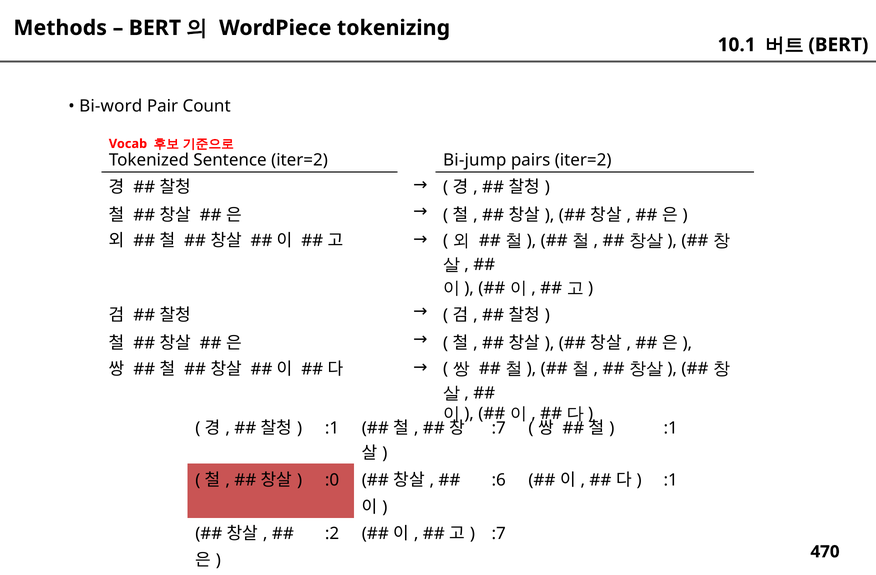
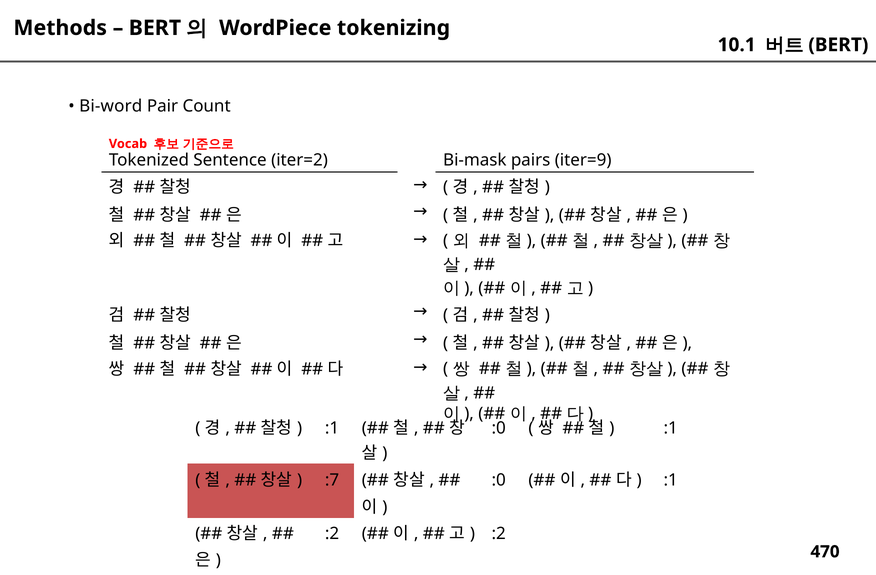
Bi-jump: Bi-jump -> Bi-mask (475, 160)
pairs iter=2: iter=2 -> iter=9 (583, 160)
:7: :7 -> :0 (499, 428)
:0: :0 -> :7 (332, 480)
:6: :6 -> :0 (499, 480)
:7: :7 -> :2 (499, 534)
